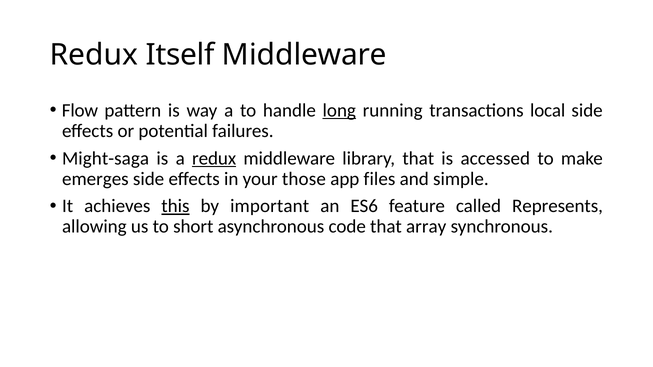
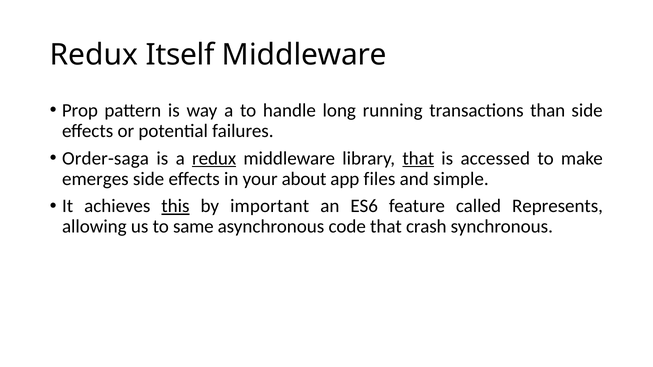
Flow: Flow -> Prop (80, 110)
long underline: present -> none (339, 110)
local: local -> than (548, 110)
Might-saga: Might-saga -> Order-saga (106, 158)
that underline: none -> present (418, 158)
those: those -> about (304, 179)
short: short -> same (193, 227)
array: array -> crash (426, 227)
